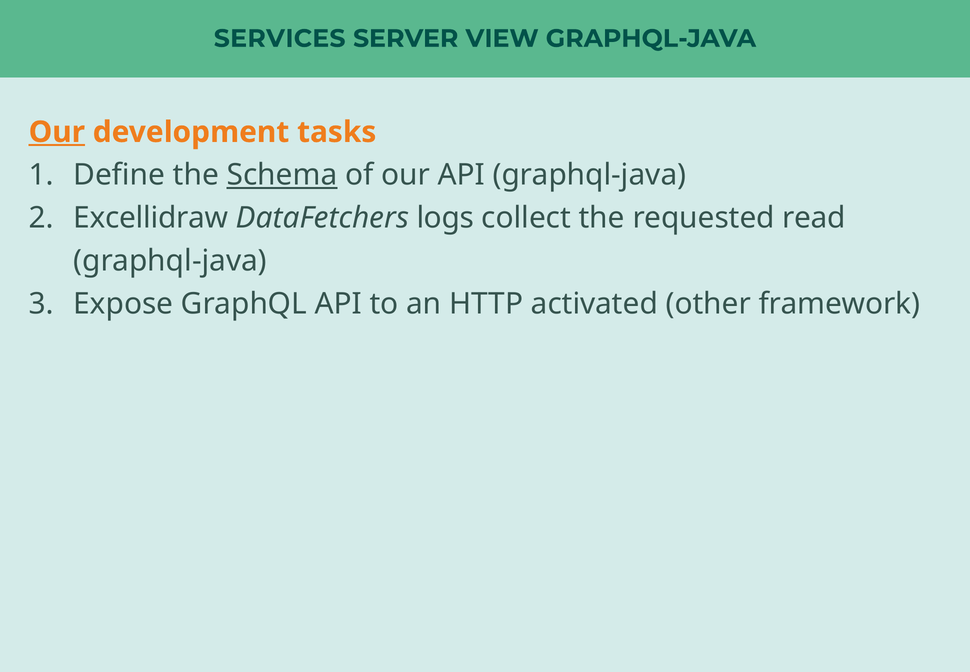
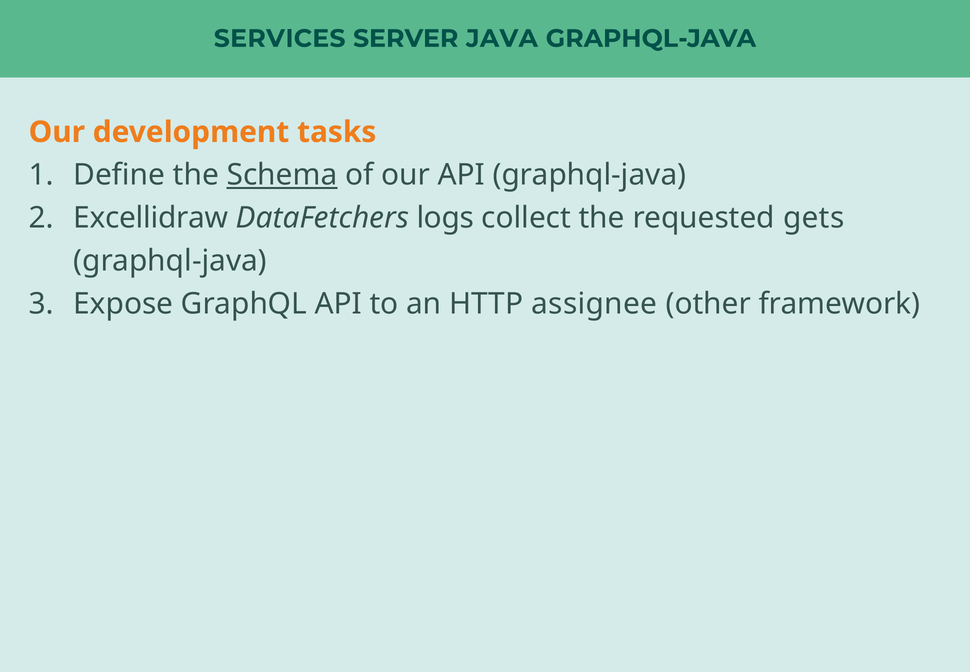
VIEW: VIEW -> JAVA (502, 38)
Our underline: present -> none (57, 132)
read: read -> gets (814, 218)
activated: activated -> assignee (594, 304)
